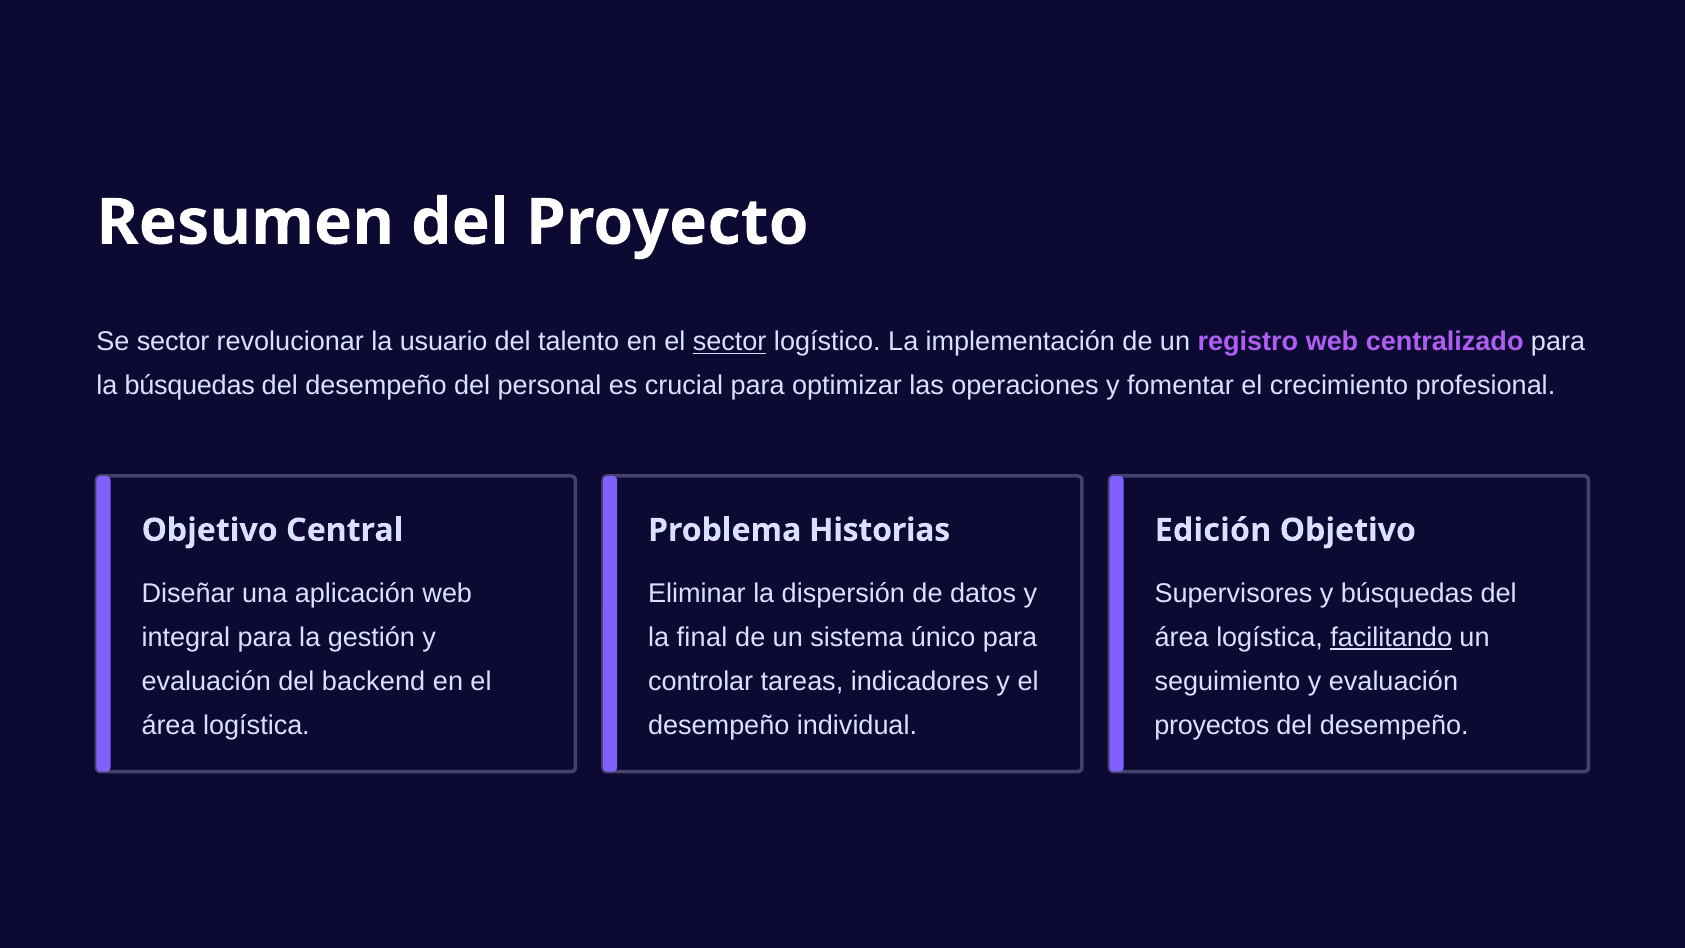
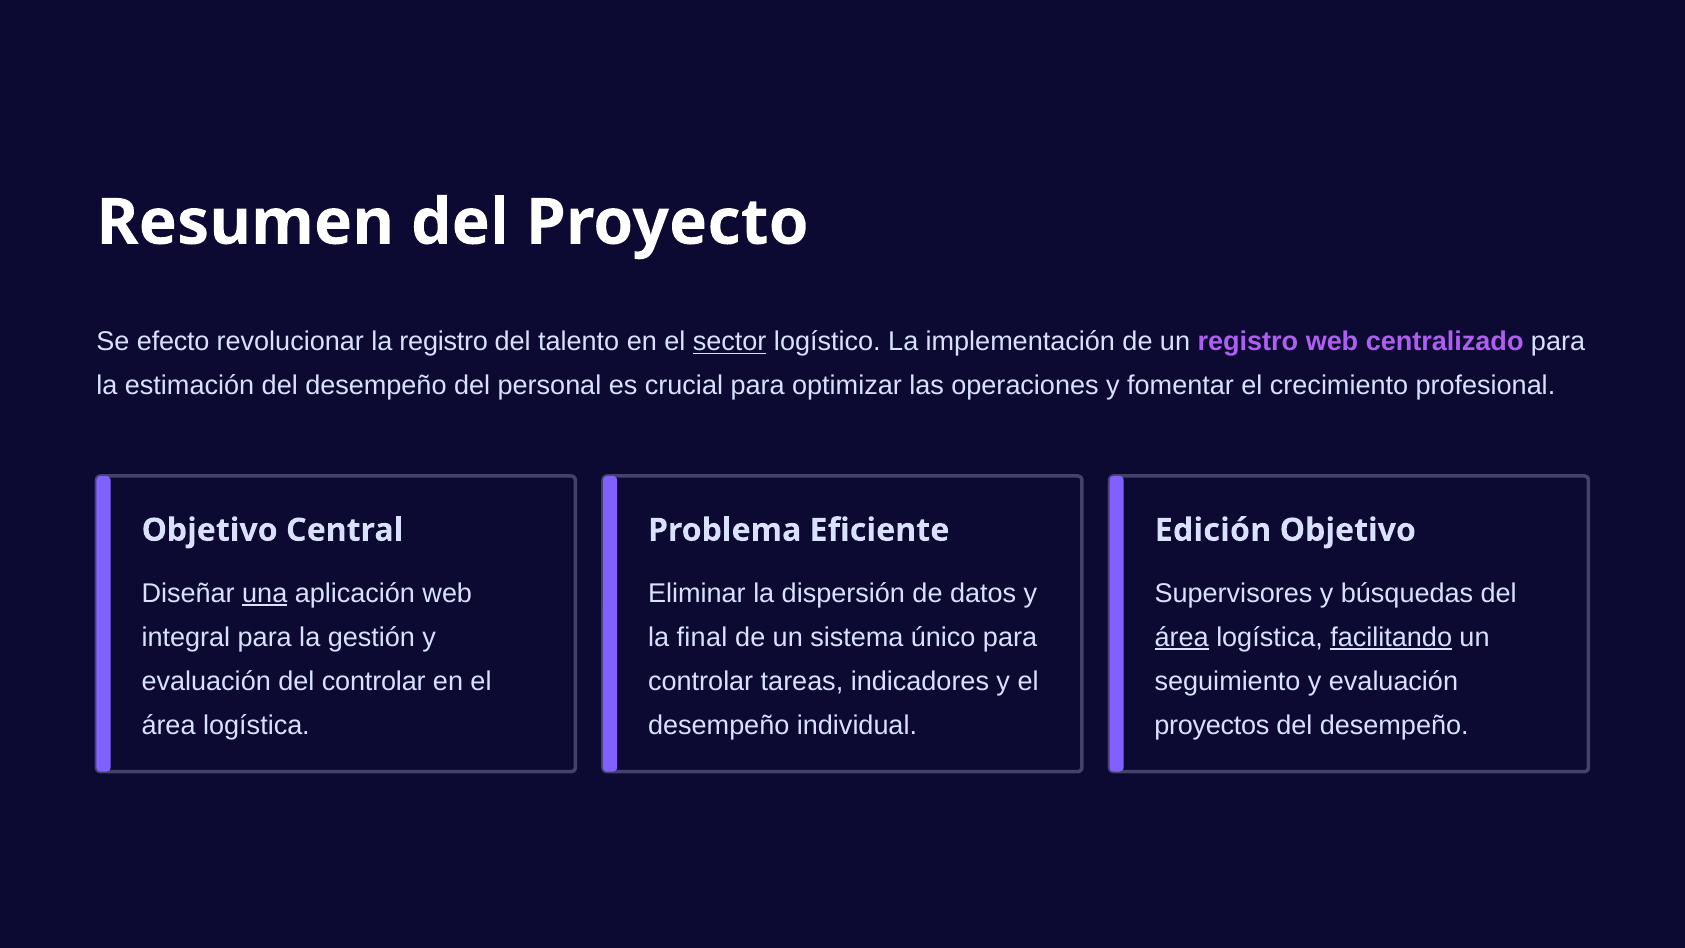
Se sector: sector -> efecto (173, 342)
la usuario: usuario -> registro (444, 342)
la búsquedas: búsquedas -> estimación (190, 386)
Historias: Historias -> Eficiente (880, 530)
una underline: none -> present (265, 593)
área underline: none -> present (1182, 637)
del backend: backend -> controlar (374, 681)
